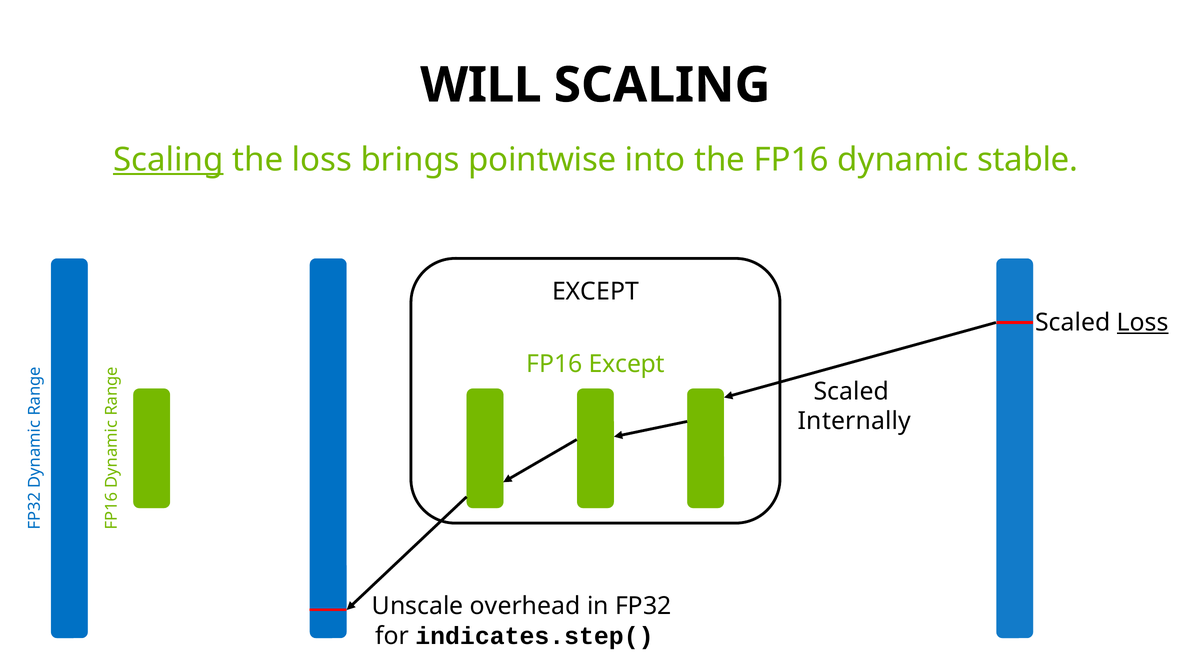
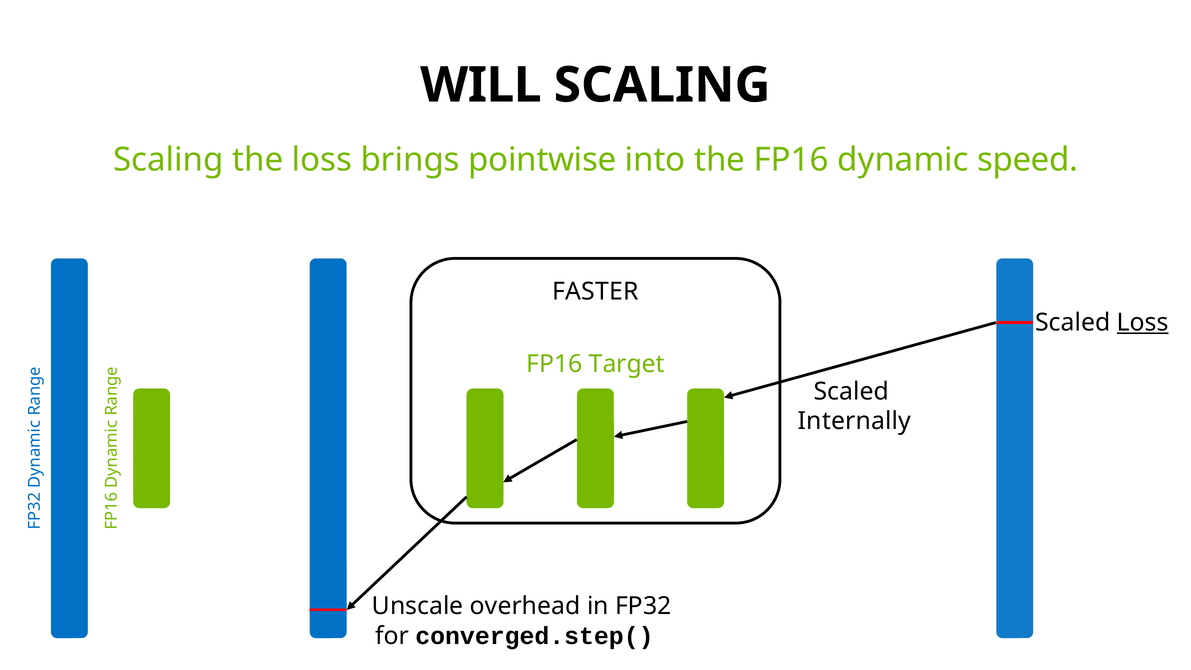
Scaling underline: present -> none (168, 160)
stable: stable -> speed (1028, 160)
EXCEPT: EXCEPT -> FASTER (595, 292)
FP16 Except: Except -> Target (627, 364)
indicates.step(: indicates.step( -> converged.step( (534, 636)
